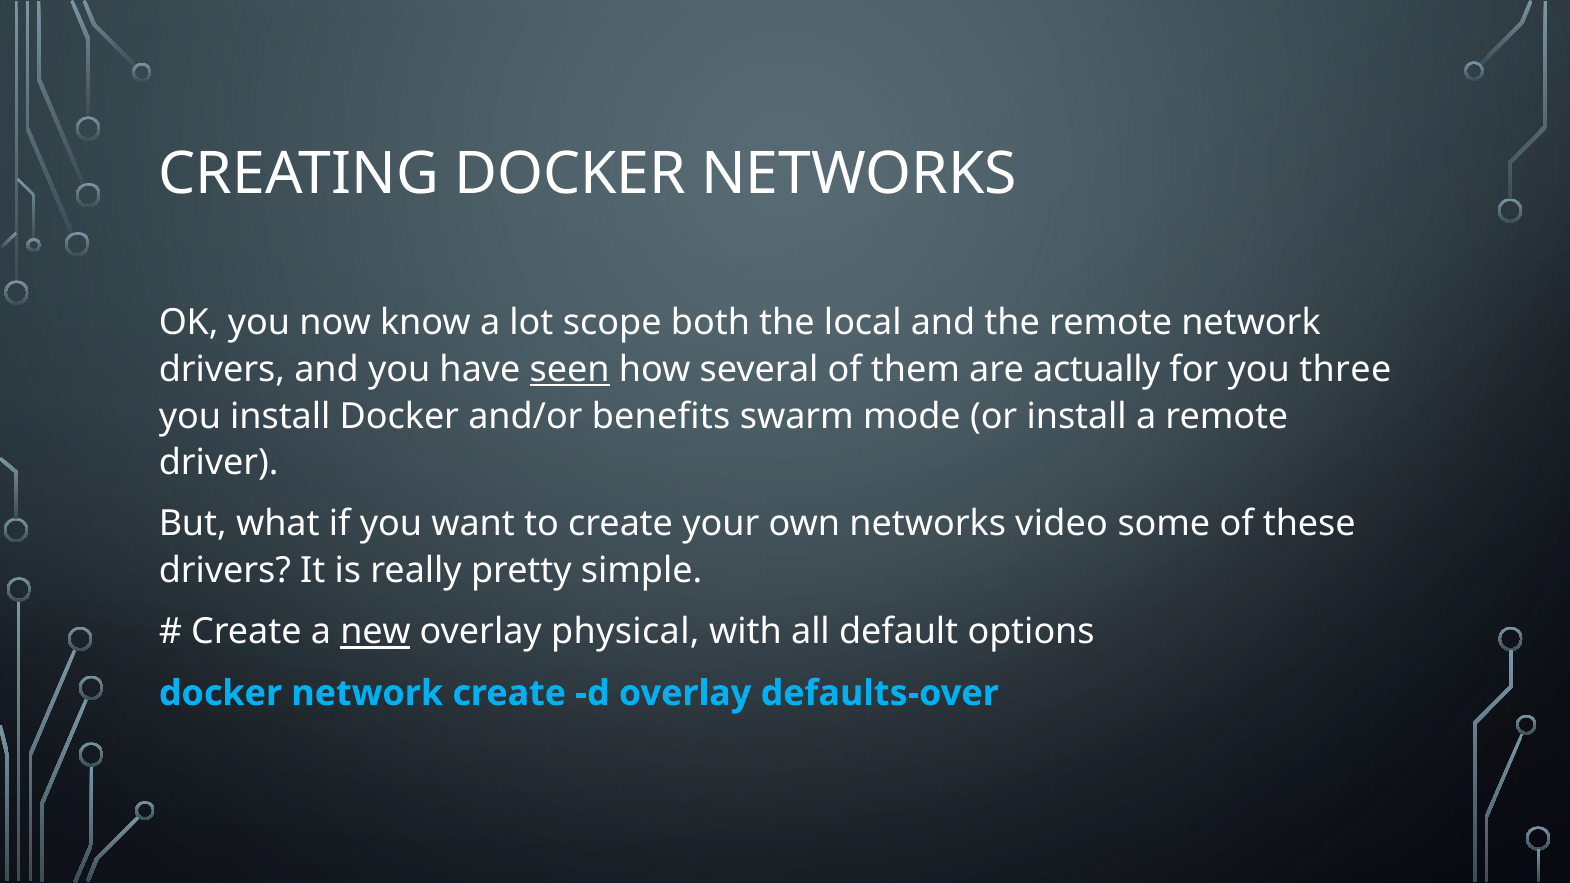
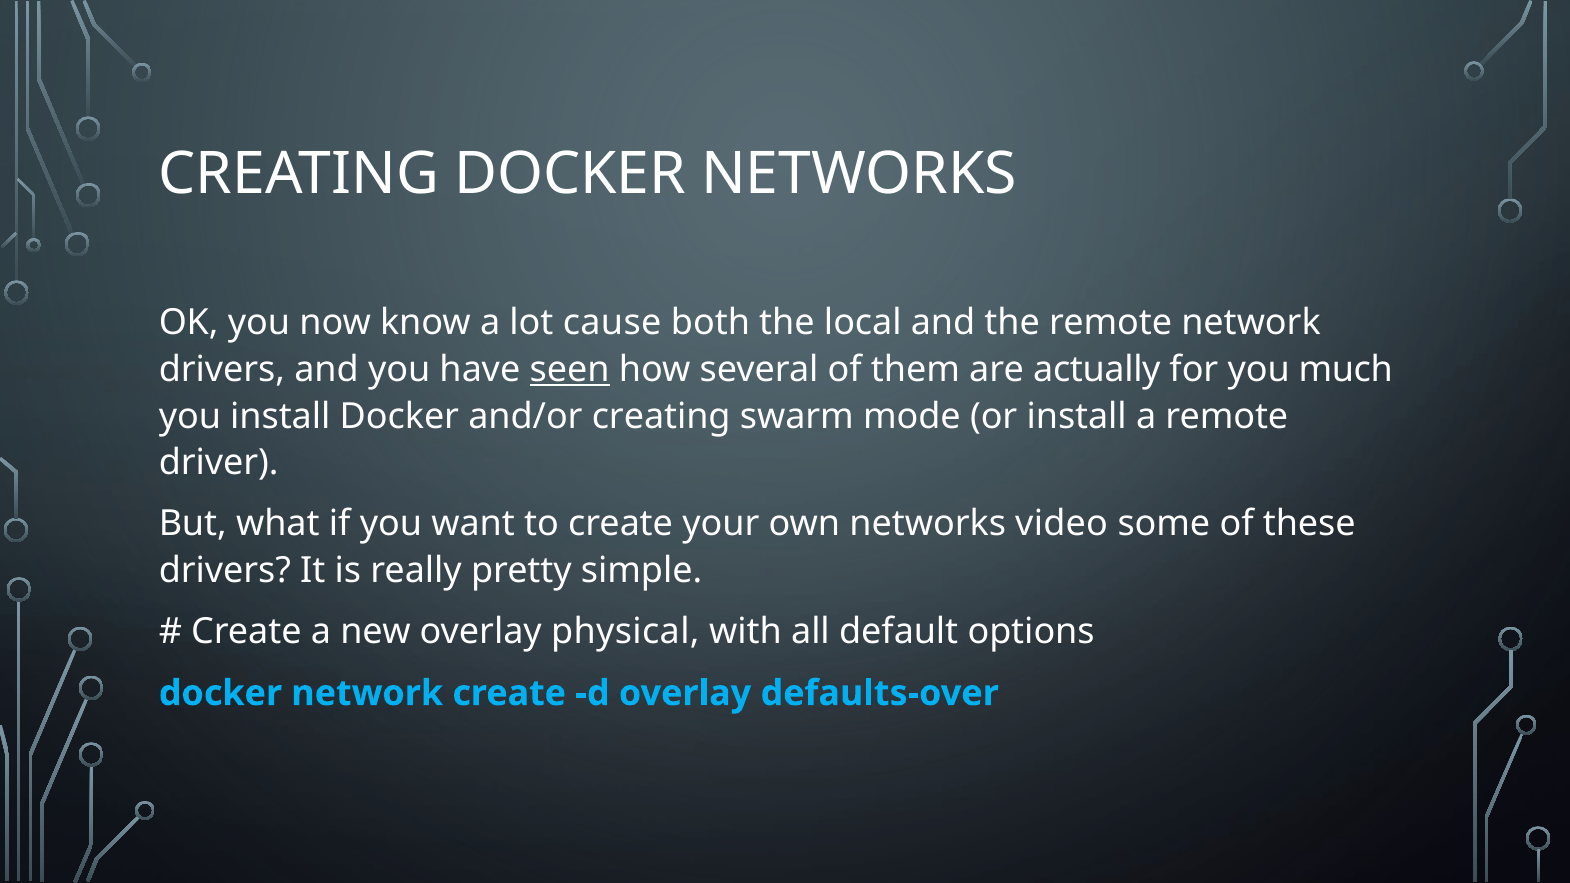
scope: scope -> cause (612, 323)
three: three -> much (1346, 370)
and/or benefits: benefits -> creating (661, 416)
new underline: present -> none (376, 632)
